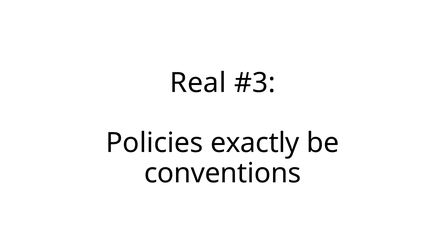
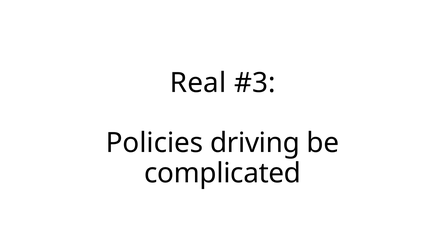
exactly: exactly -> driving (255, 143)
conventions: conventions -> complicated (223, 173)
